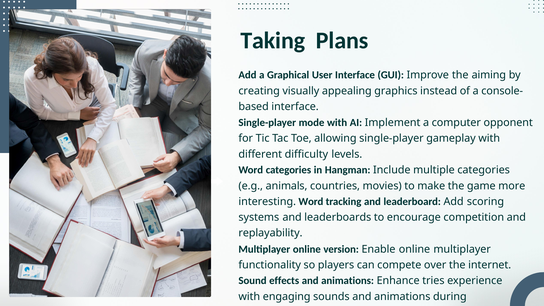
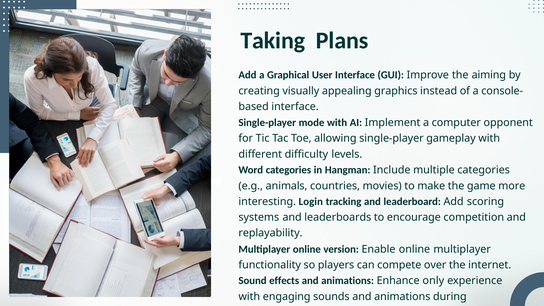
interesting Word: Word -> Login (311, 202)
tries: tries -> only (433, 281)
